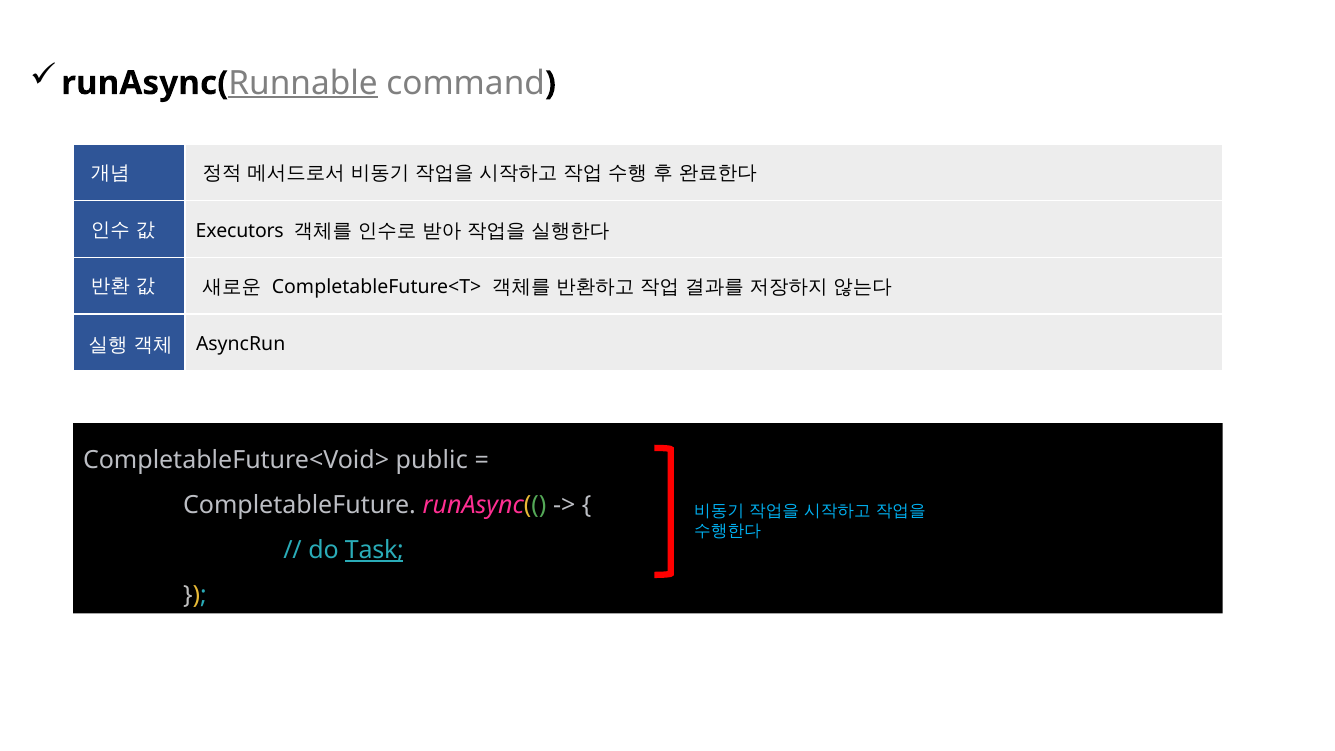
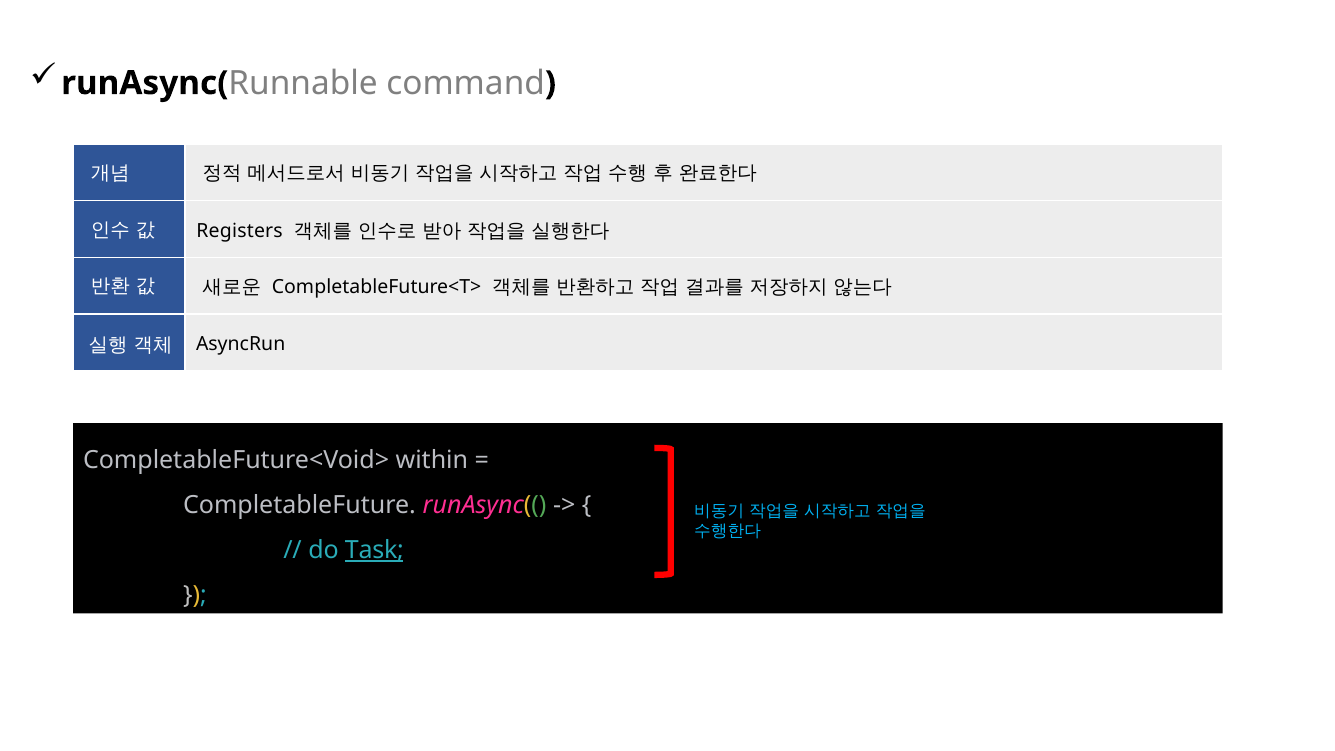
Runnable underline: present -> none (303, 83)
Executors: Executors -> Registers (240, 231)
public: public -> within (432, 460)
